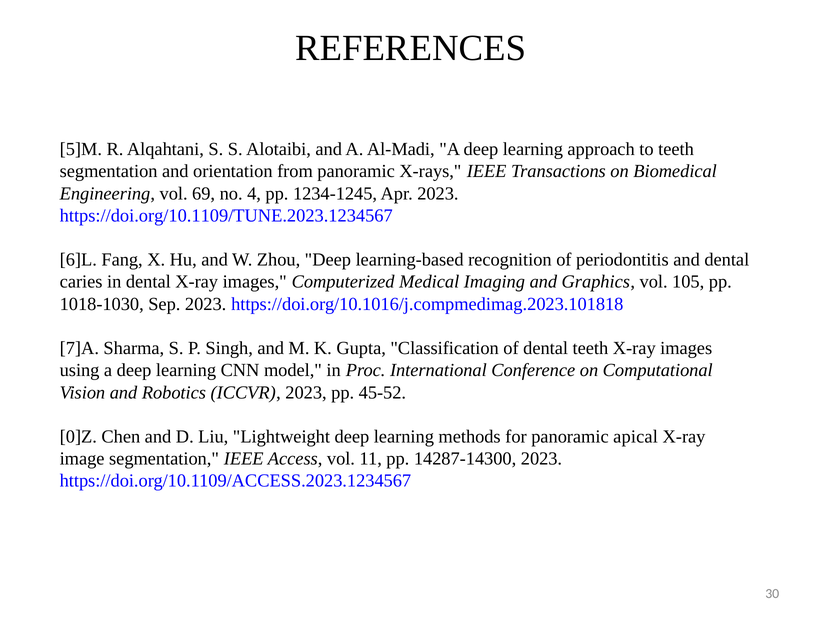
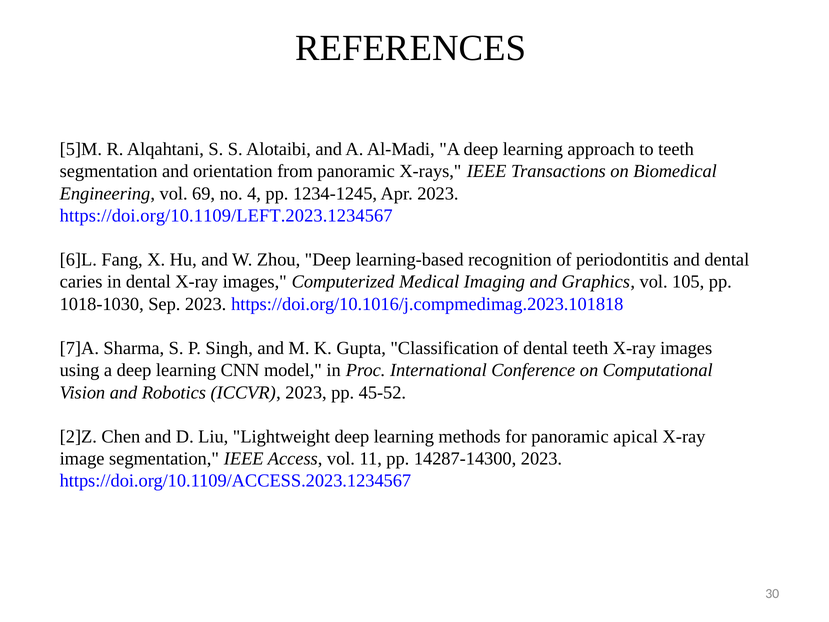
https://doi.org/10.1109/TUNE.2023.1234567: https://doi.org/10.1109/TUNE.2023.1234567 -> https://doi.org/10.1109/LEFT.2023.1234567 (226, 216)
0]Z: 0]Z -> 2]Z (78, 436)
